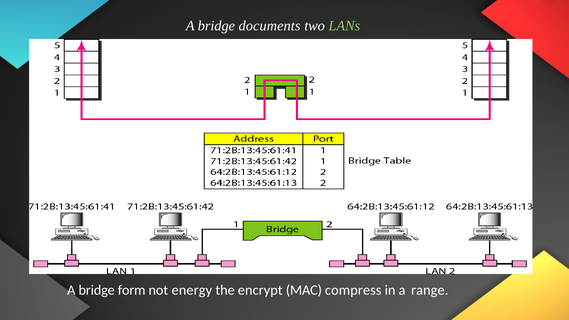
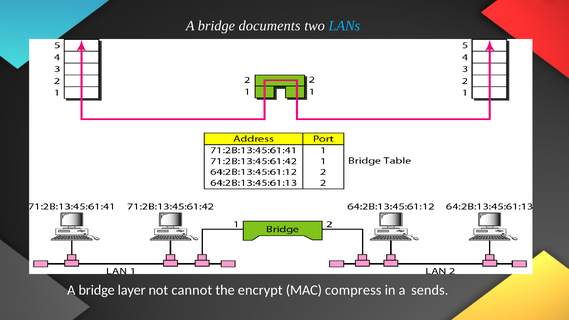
LANs colour: light green -> light blue (344, 26)
form: form -> layer (132, 290)
energy: energy -> cannot (192, 290)
range: range -> sends (430, 290)
